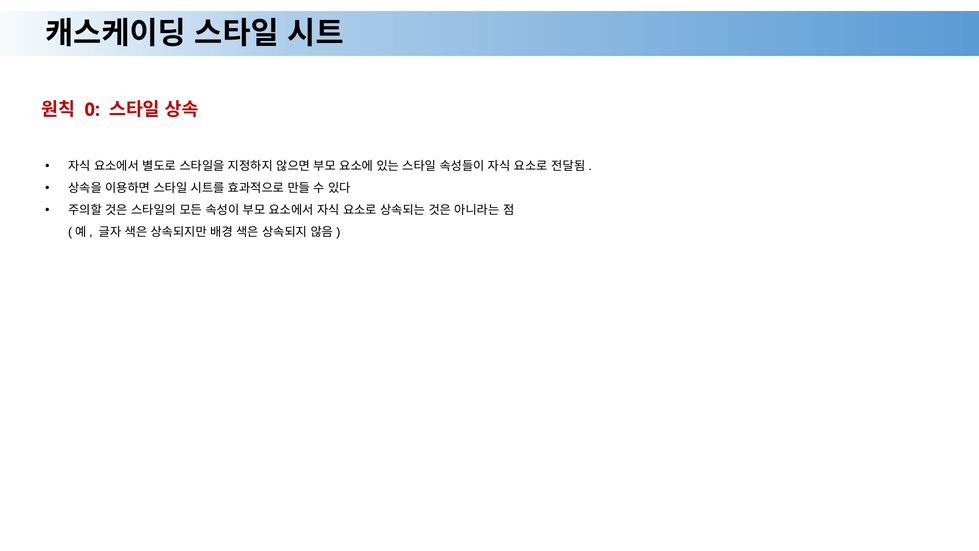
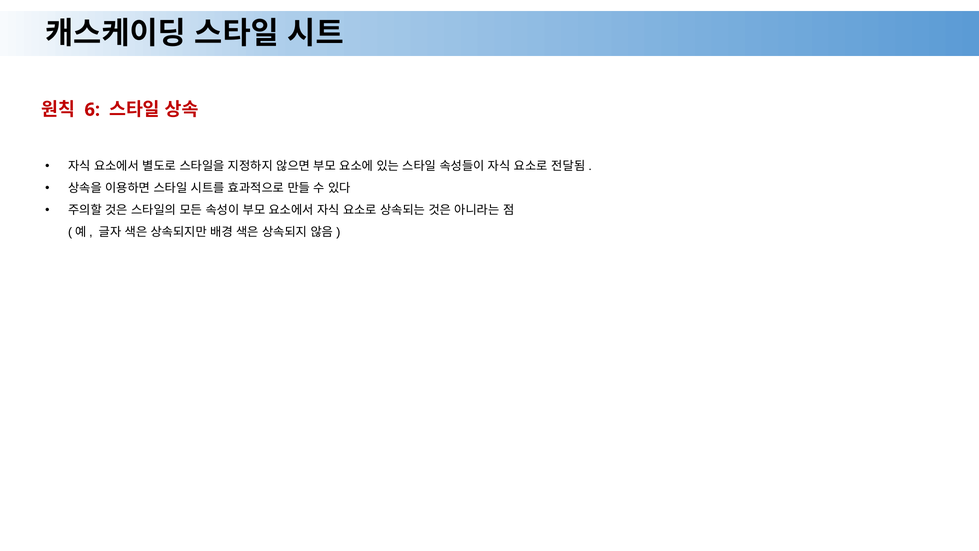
0: 0 -> 6 (92, 110)
